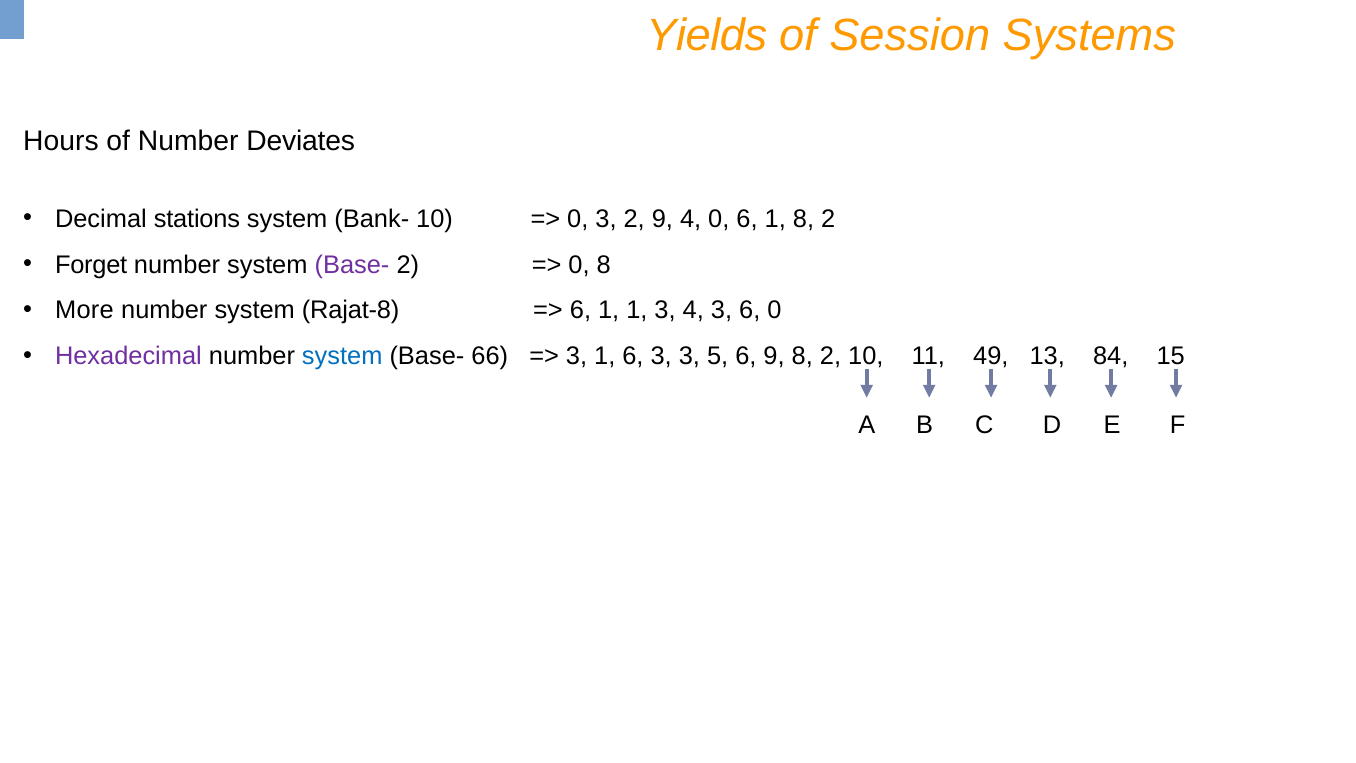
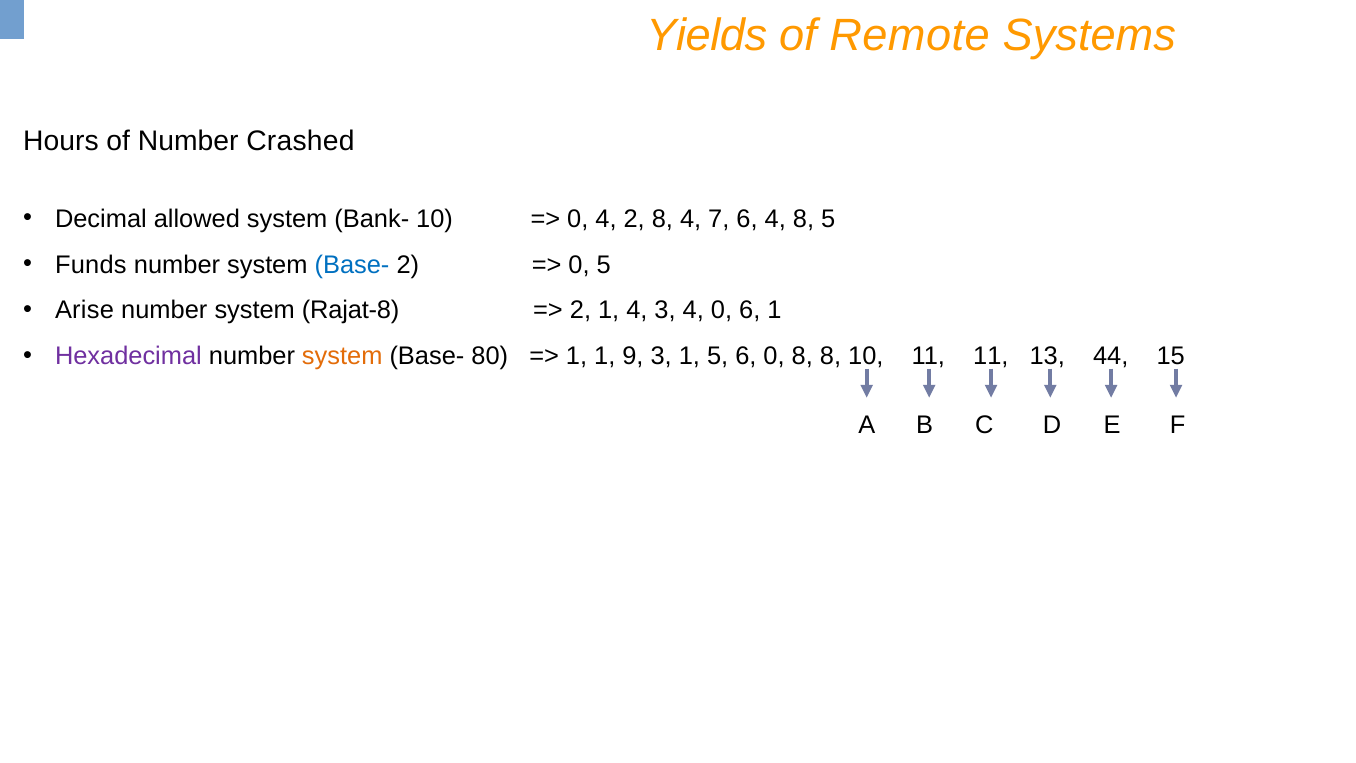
Session: Session -> Remote (910, 35)
Deviates: Deviates -> Crashed (300, 141)
stations: stations -> allowed (197, 219)
0 3: 3 -> 4 (606, 219)
2 9: 9 -> 8 (662, 219)
4 0: 0 -> 7 (719, 219)
1: 1 -> 4 (775, 219)
2: 2 -> 5 (828, 219)
Forget: Forget -> Funds (91, 265)
Base- colour: purple -> blue (352, 265)
0 8: 8 -> 5 (604, 265)
More: More -> Arise (84, 310)
6: 6 -> 2 (580, 310)
1 1: 1 -> 4 (637, 310)
4 3: 3 -> 0 (721, 310)
6 0: 0 -> 1 (774, 310)
system colour: blue -> orange (342, 356)
66: 66 -> 80 (490, 356)
3: 3 -> 1 (577, 356)
1 6: 6 -> 9 (633, 356)
3 3: 3 -> 1 (689, 356)
6 9: 9 -> 0 (774, 356)
2: 2 -> 8 (830, 356)
11 49: 49 -> 11 (991, 356)
84: 84 -> 44 (1111, 356)
